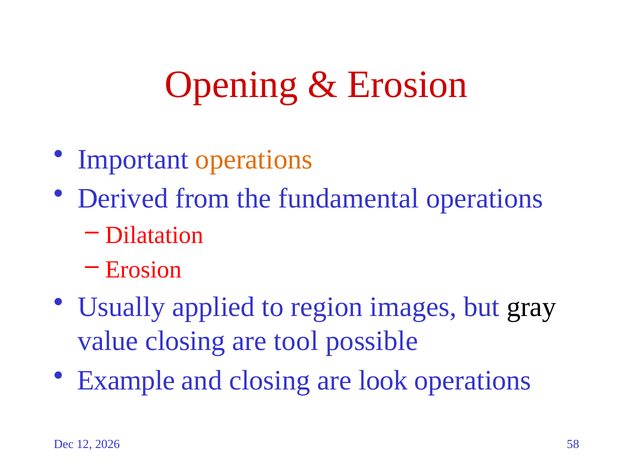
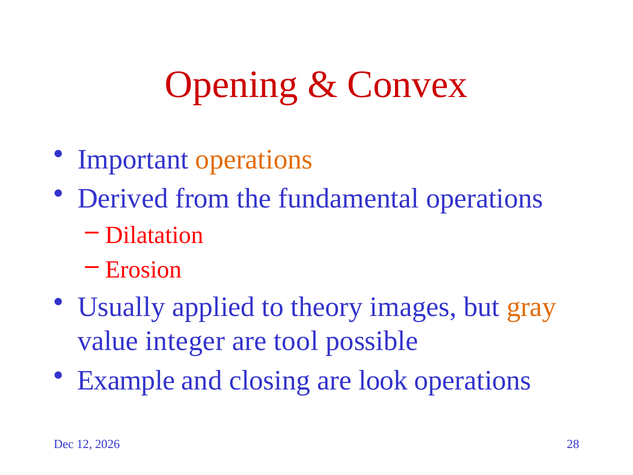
Erosion: Erosion -> Convex (408, 84)
region: region -> theory (327, 307)
gray colour: black -> orange (532, 307)
value closing: closing -> integer (185, 341)
58: 58 -> 28 (573, 444)
